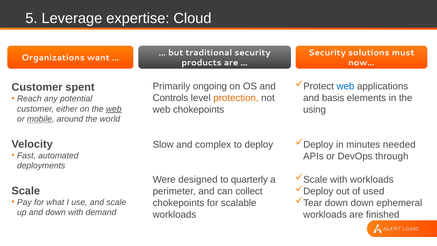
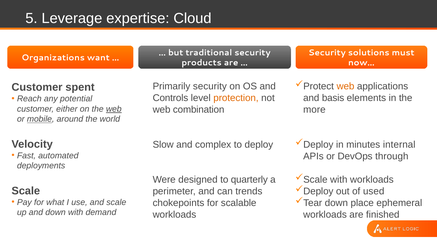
web colour: blue -> orange (345, 86)
Primarily ongoing: ongoing -> security (210, 86)
web chokepoints: chokepoints -> combination (199, 110)
using: using -> more (314, 110)
needed: needed -> internal (399, 145)
collect: collect -> trends (249, 191)
down down: down -> place (362, 203)
